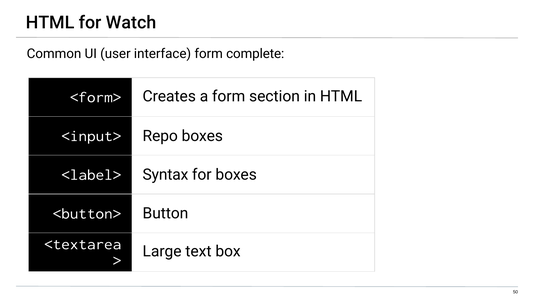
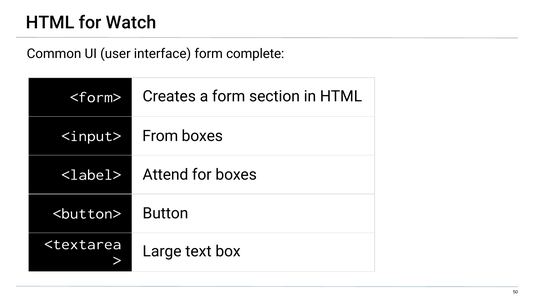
Repo: Repo -> From (160, 136)
Syntax: Syntax -> Attend (165, 175)
